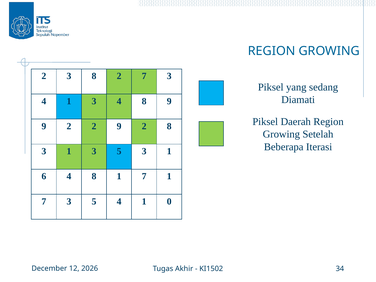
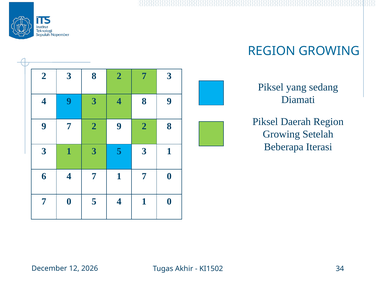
1: 1 -> 9 (69, 101)
2: 2 -> 7 (69, 126)
6 4 8: 8 -> 7 (94, 176)
1 7 1: 1 -> 0 (169, 176)
3: 3 -> 0 (69, 201)
